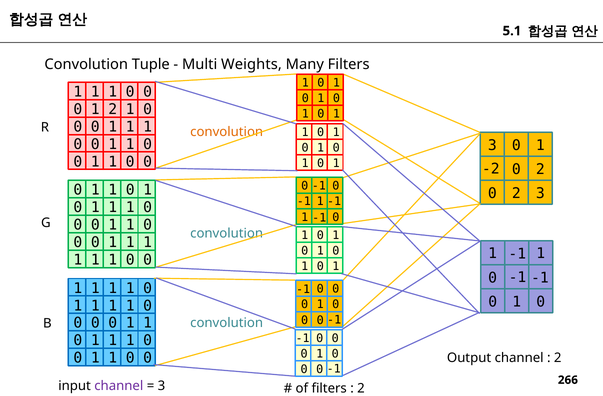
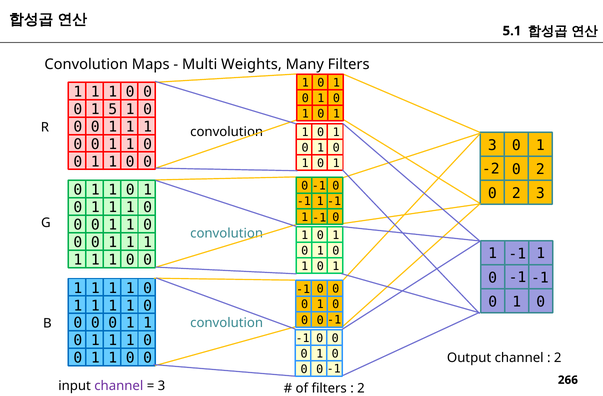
Tuple: Tuple -> Maps (151, 64)
1 2: 2 -> 5 (113, 109)
convolution colour: orange -> black (227, 132)
